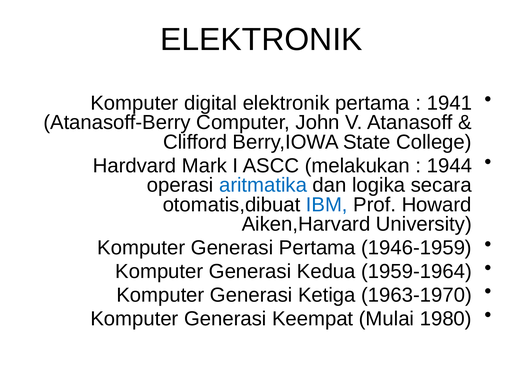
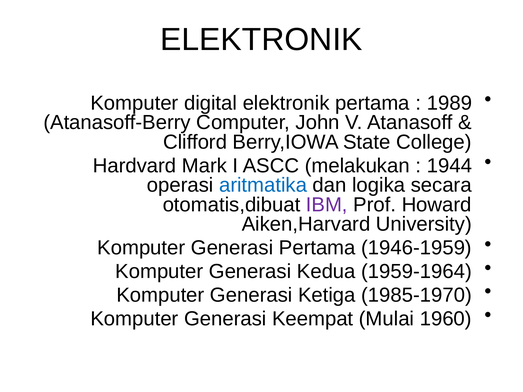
1941: 1941 -> 1989 (449, 103)
IBM colour: blue -> purple (327, 205)
1963-1970: 1963-1970 -> 1985-1970 (416, 295)
1980: 1980 -> 1960 (446, 319)
